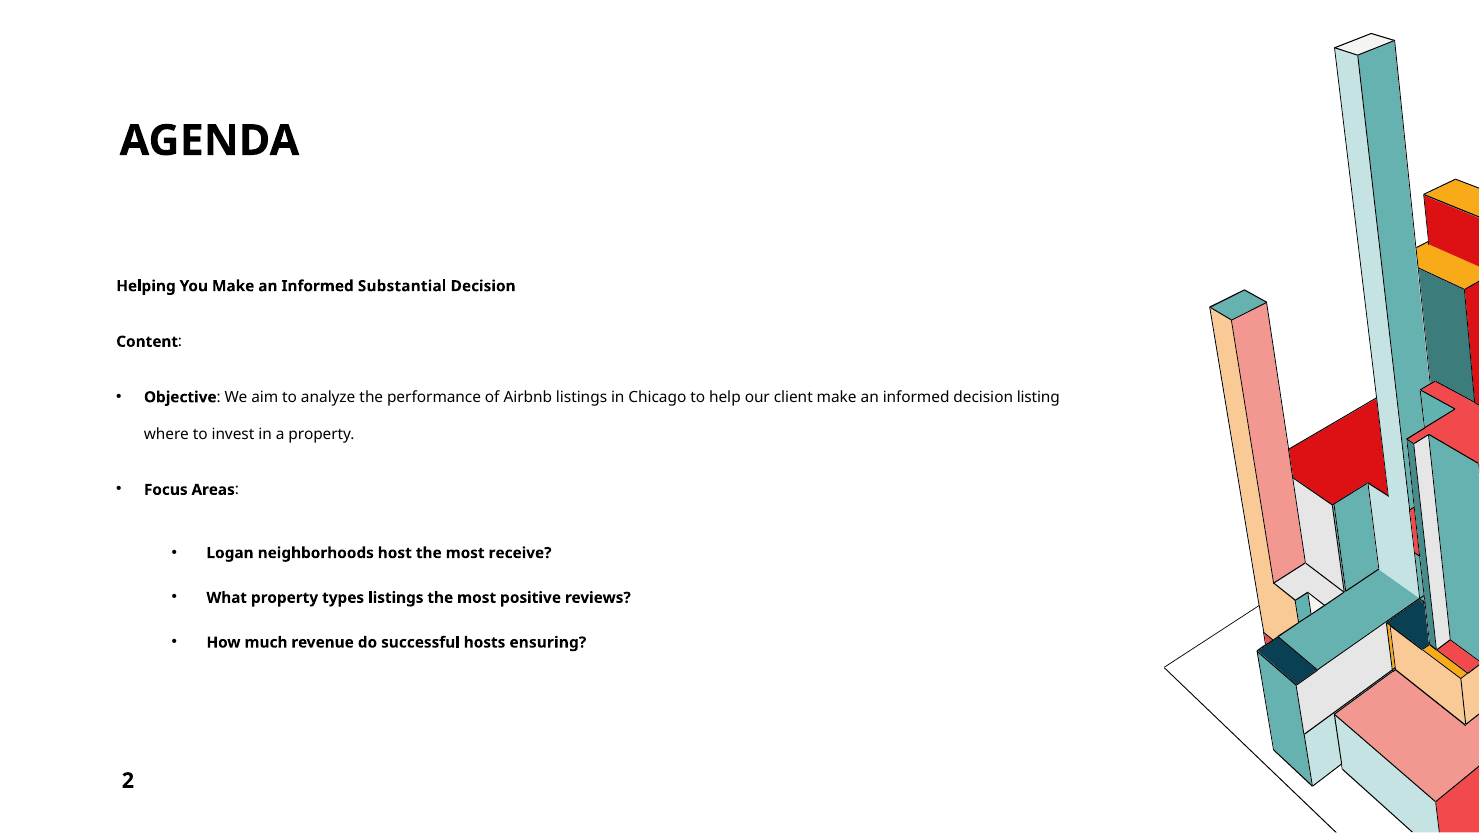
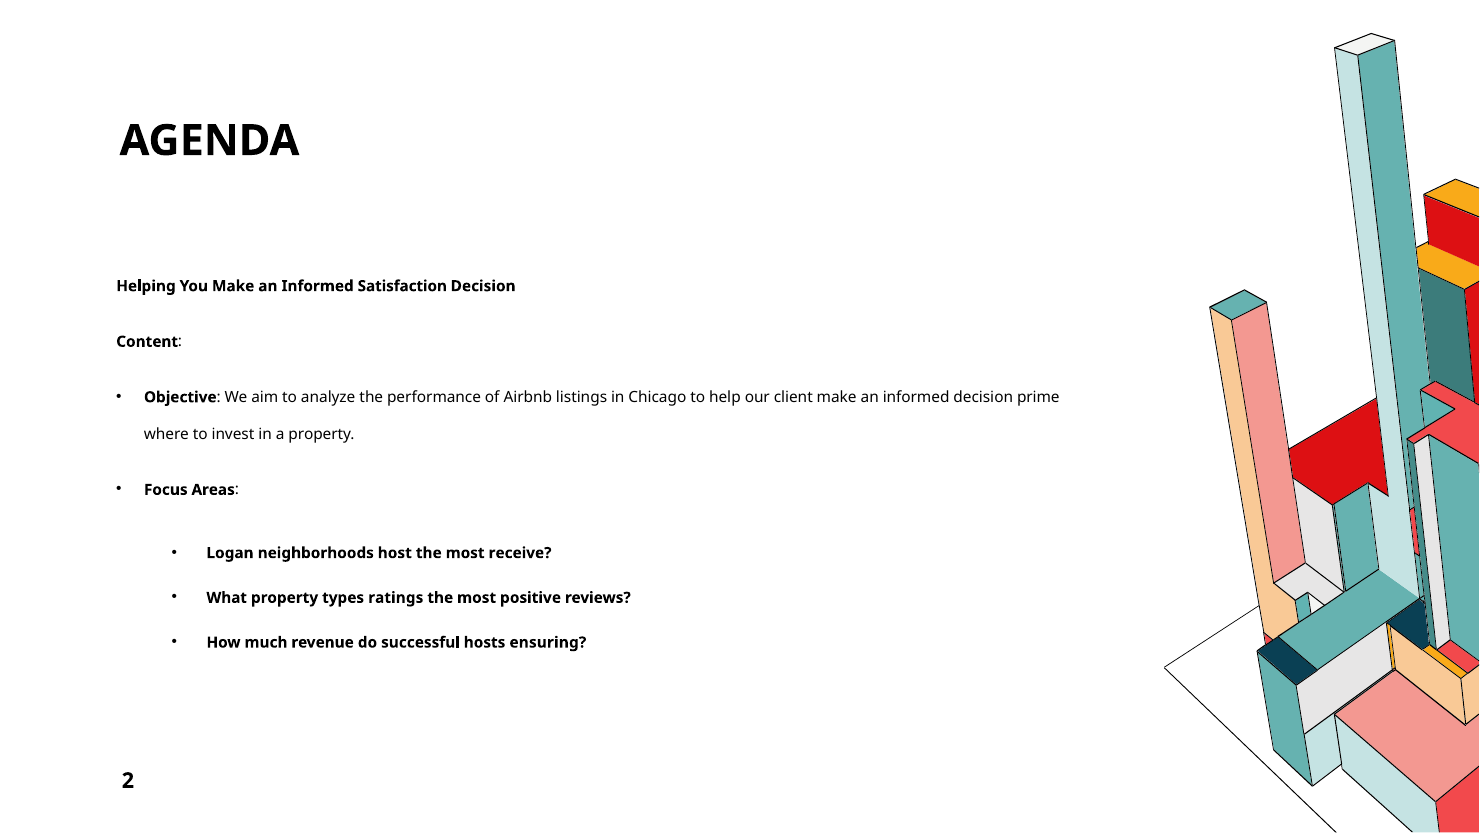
Substantial: Substantial -> Satisfaction (402, 286)
listing: listing -> prime (1038, 397)
types listings: listings -> ratings (396, 597)
